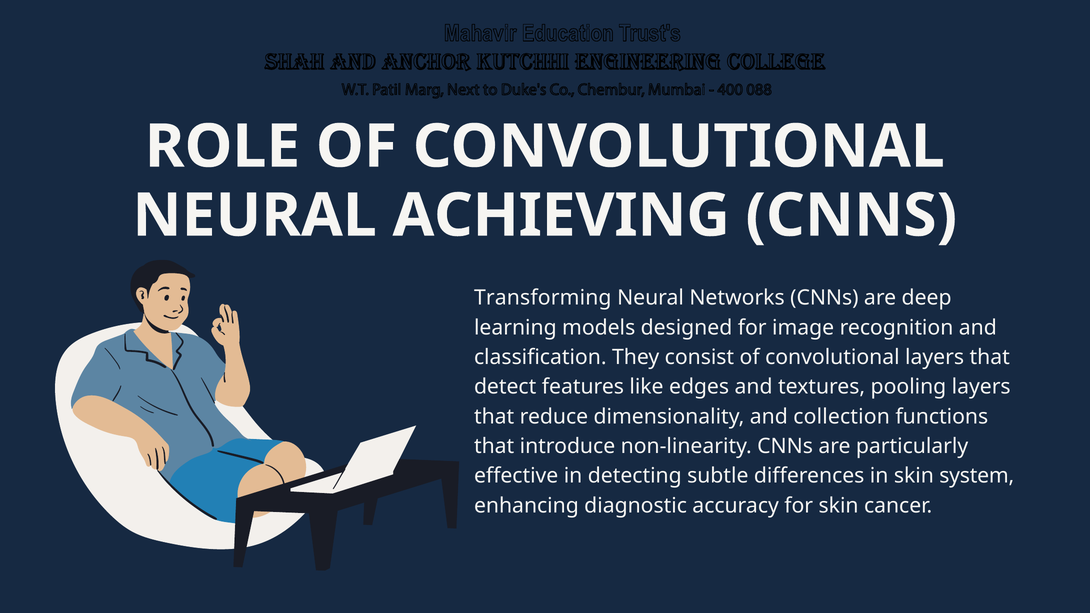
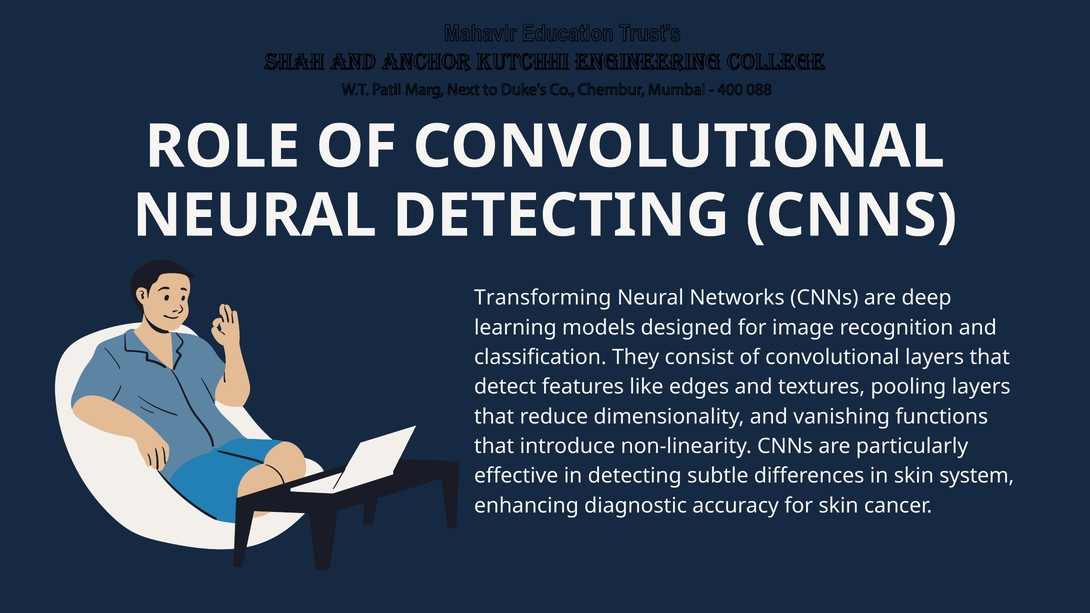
NEURAL ACHIEVING: ACHIEVING -> DETECTING (561, 216)
collection: collection -> vanishing (842, 417)
